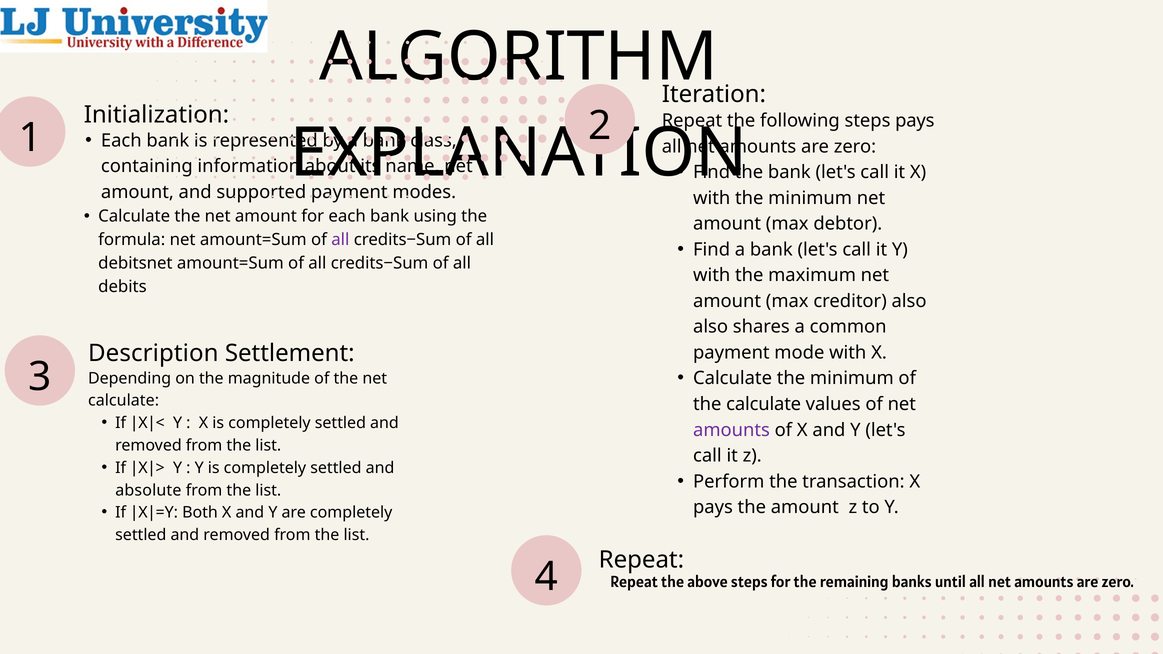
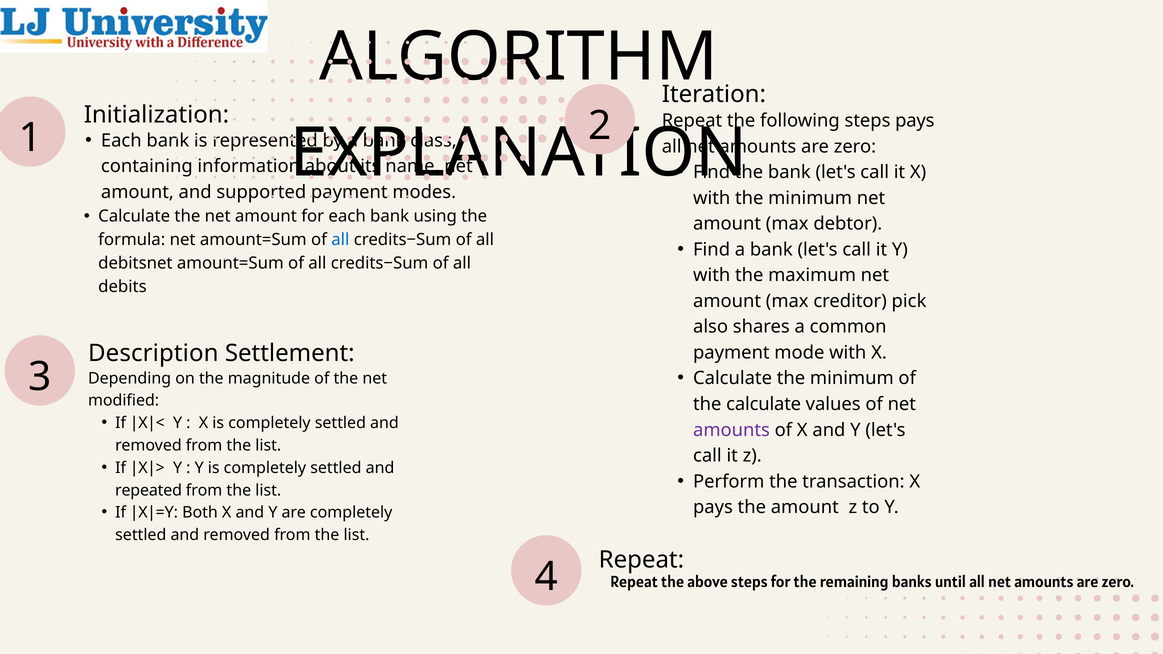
all colour: purple -> blue (340, 240)
creditor also: also -> pick (909, 301)
calculate: calculate -> modified (124, 401)
absolute: absolute -> repeated (149, 490)
